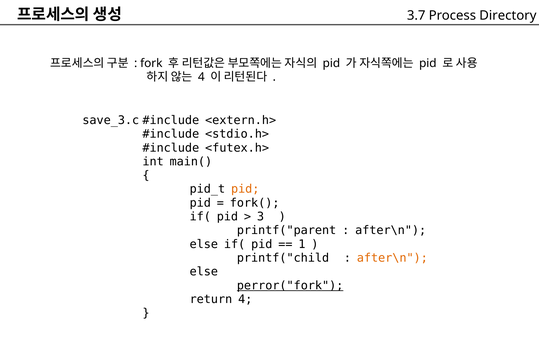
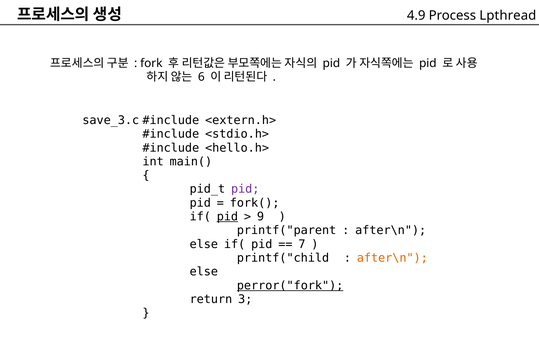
3.7: 3.7 -> 4.9 (416, 15)
Directory: Directory -> Lpthread (508, 15)
4: 4 -> 6 (201, 77)
<futex.h>: <futex.h> -> <hello.h> (237, 148)
pid colour: orange -> purple (245, 189)
pid underline: none -> present (227, 217)
3: 3 -> 9 (260, 217)
1: 1 -> 7 (302, 244)
return 4: 4 -> 3 (245, 299)
